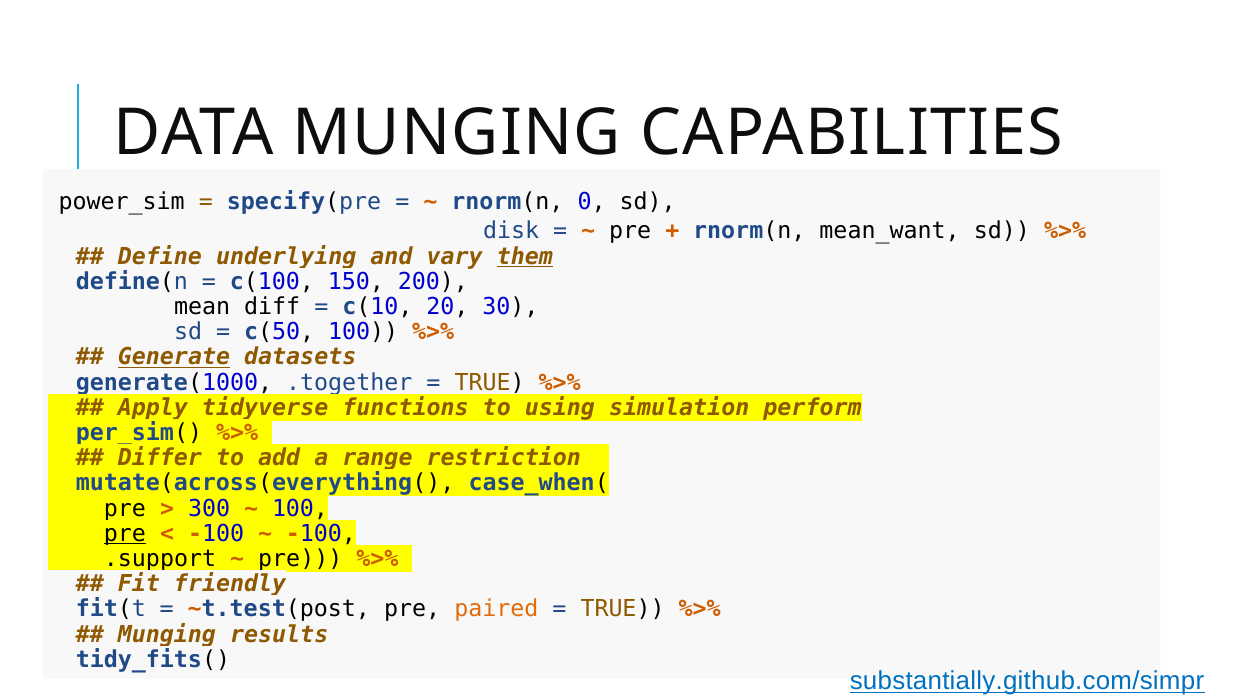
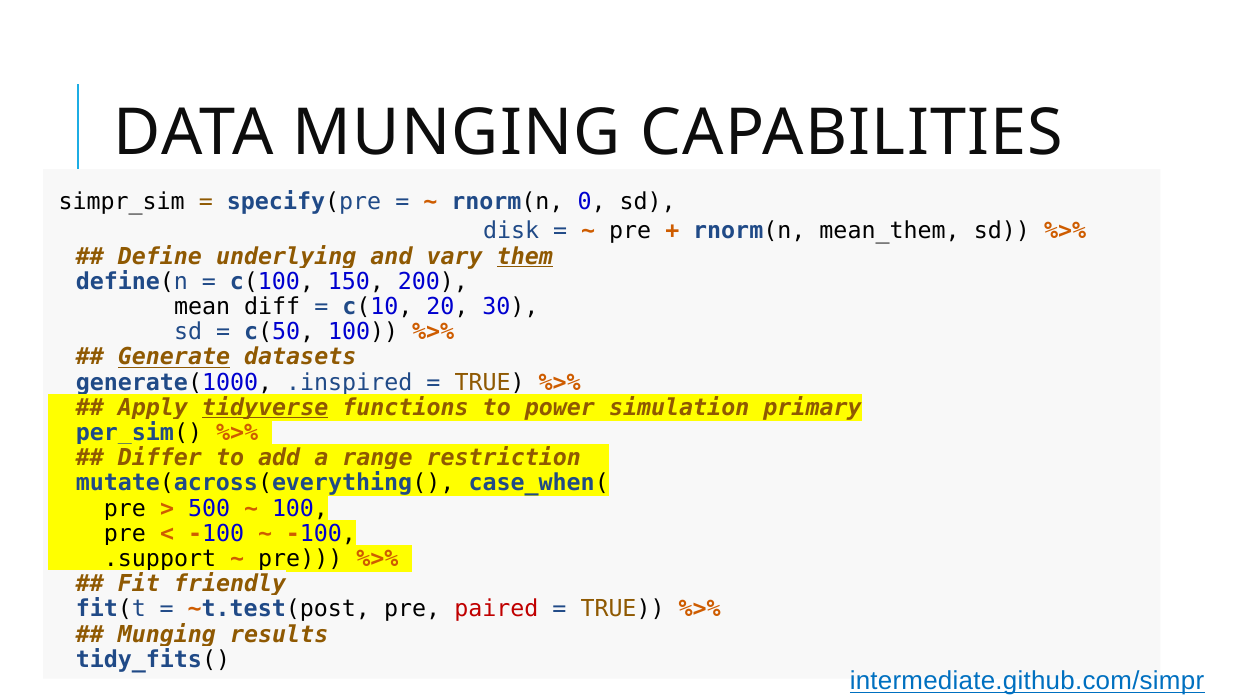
power_sim: power_sim -> simpr_sim (122, 202)
mean_want: mean_want -> mean_them (890, 231)
.together: .together -> .inspired (349, 382)
tidyverse underline: none -> present (265, 407)
using: using -> power (560, 407)
perform: perform -> primary (813, 407)
300: 300 -> 500 (209, 508)
pre underline: present -> none (125, 533)
paired colour: orange -> red (496, 609)
substantially.github.com/simpr: substantially.github.com/simpr -> intermediate.github.com/simpr (1027, 681)
